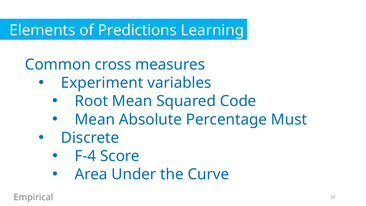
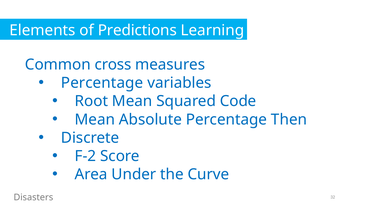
Experiment: Experiment -> Percentage (102, 83)
Must: Must -> Then (289, 119)
F-4: F-4 -> F-2 (85, 156)
Empirical: Empirical -> Disasters (33, 197)
